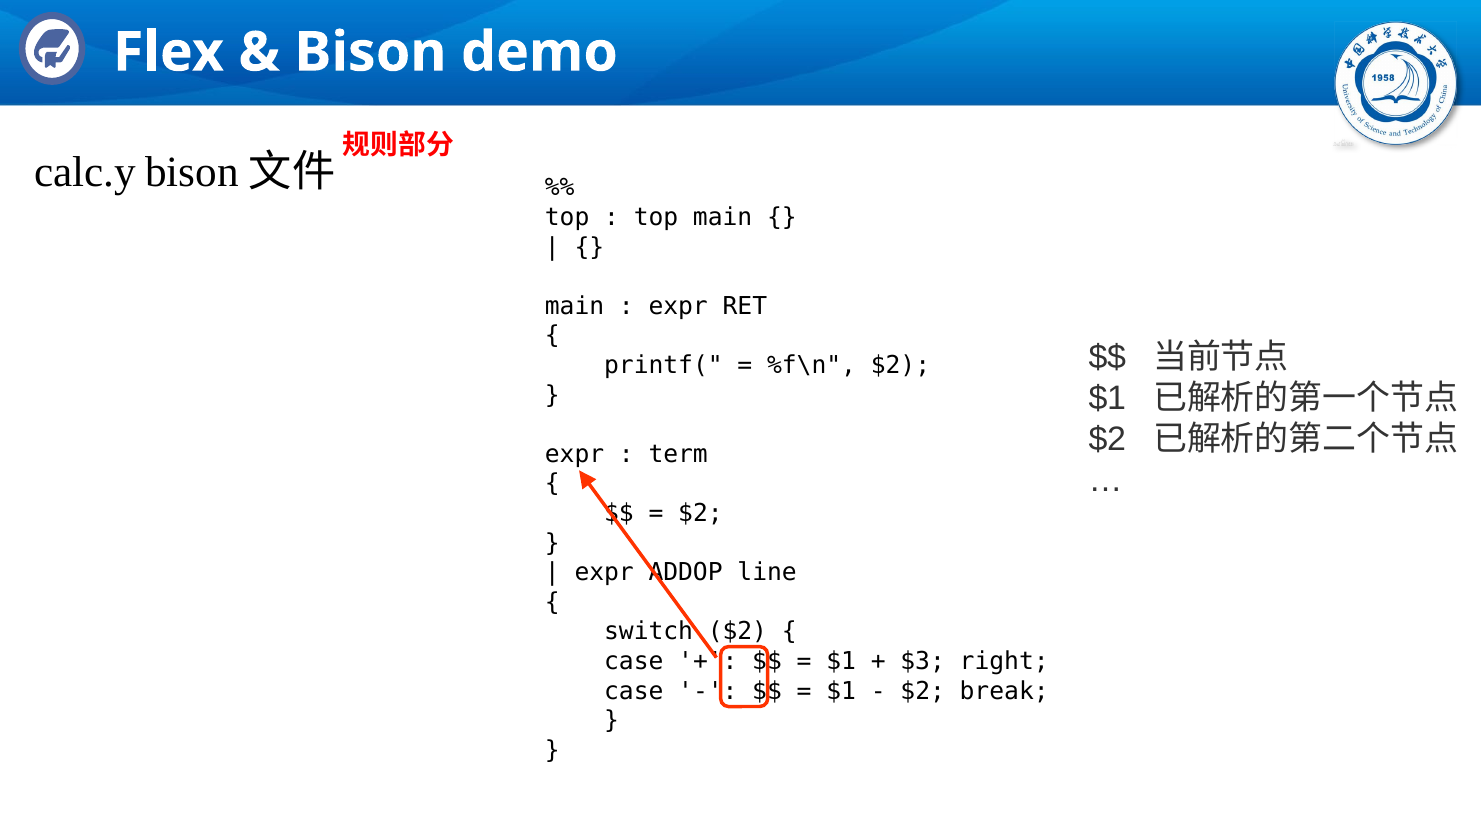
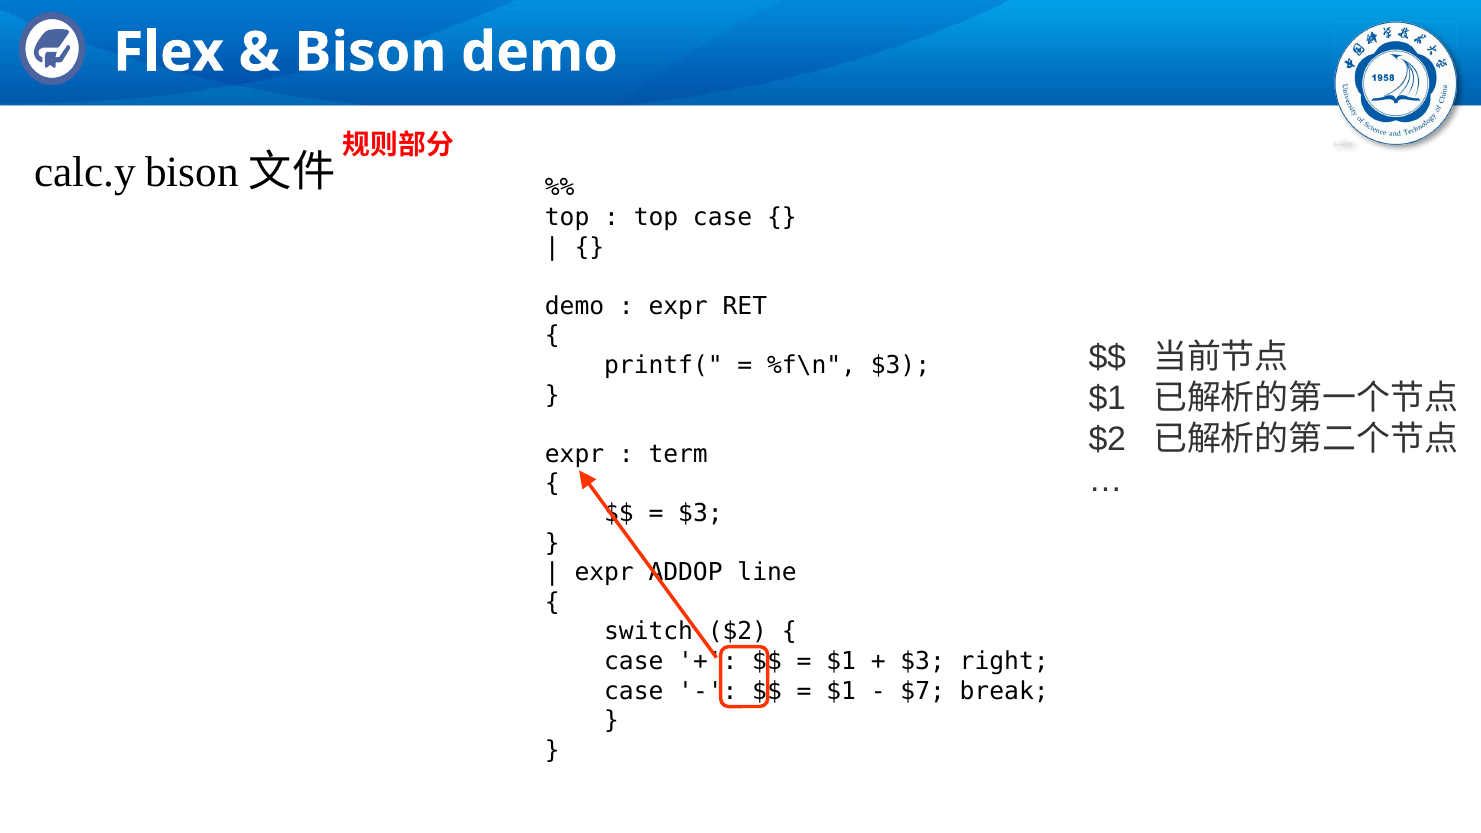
top main: main -> case (723, 217)
main: main -> demo (575, 306)
%f\n $2: $2 -> $3 (900, 365)
$2: $2 -> $3 (700, 513)
$2: $2 -> $7 (923, 691)
